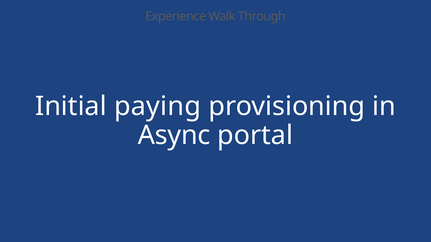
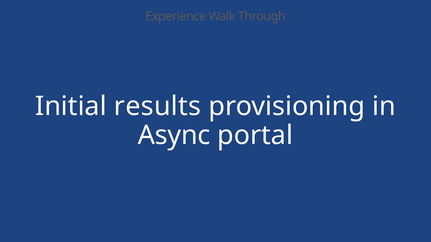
paying: paying -> results (158, 106)
